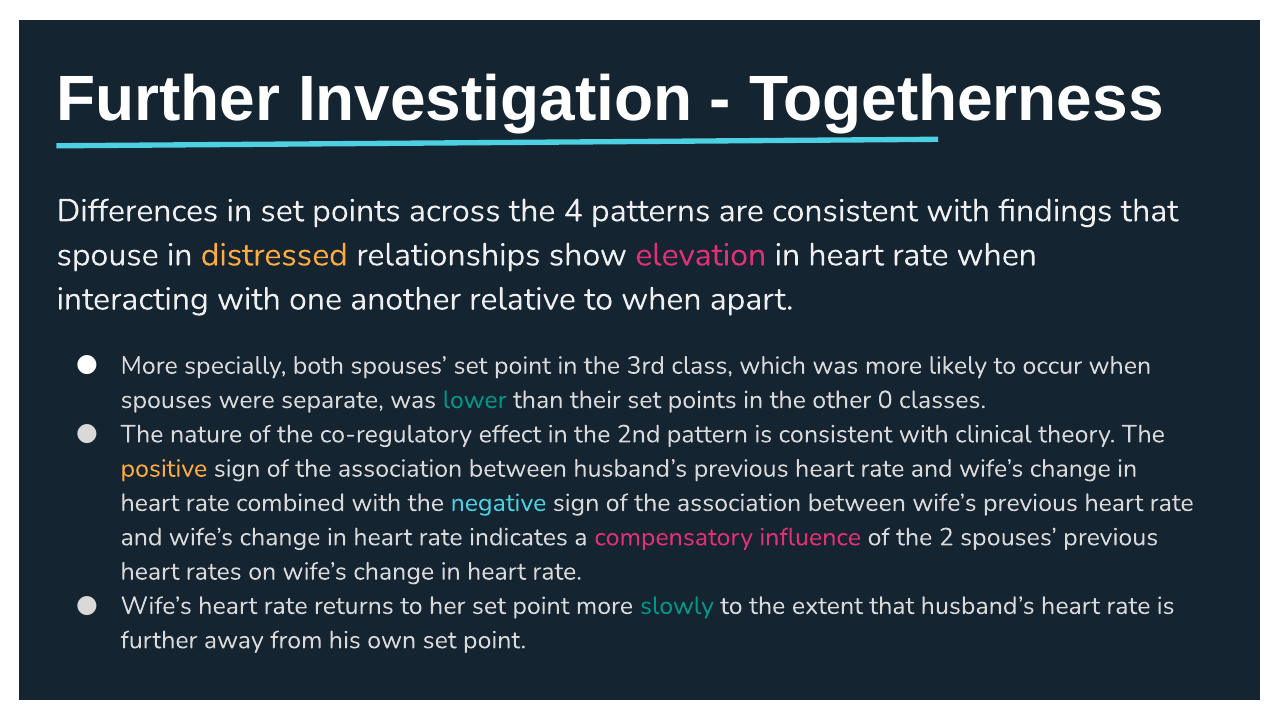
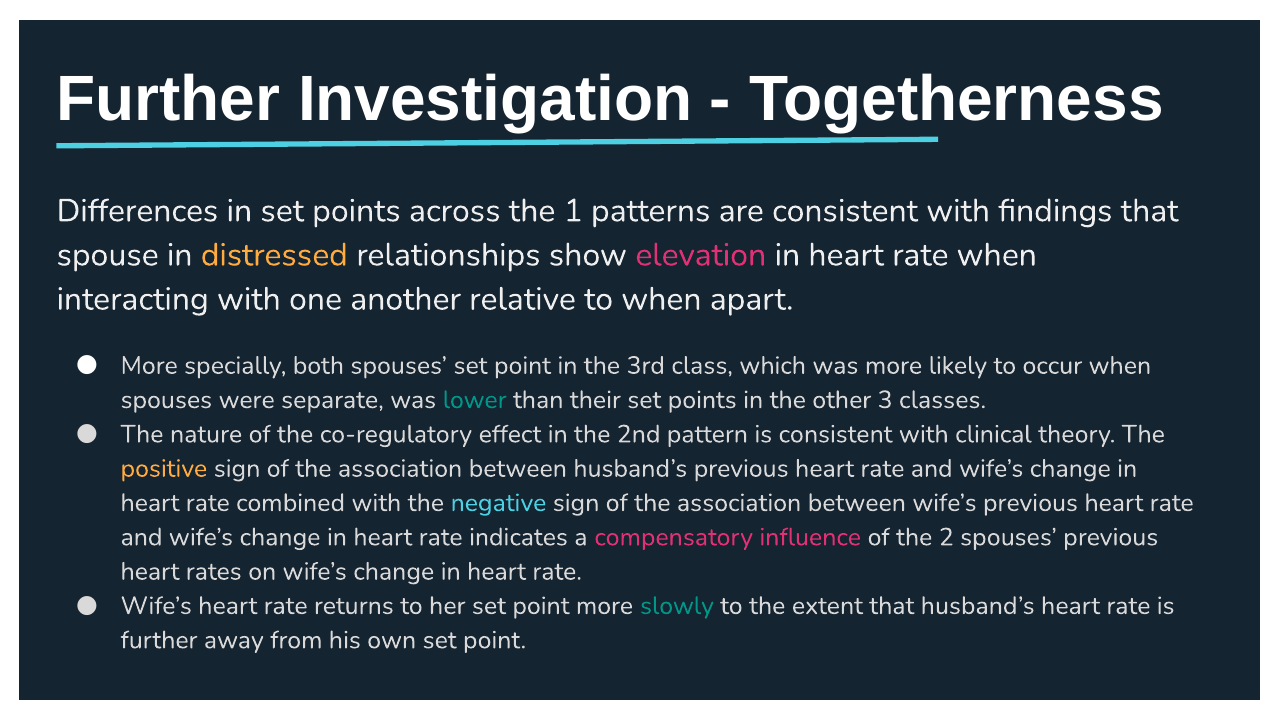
4: 4 -> 1 (573, 211)
0: 0 -> 3 (885, 400)
